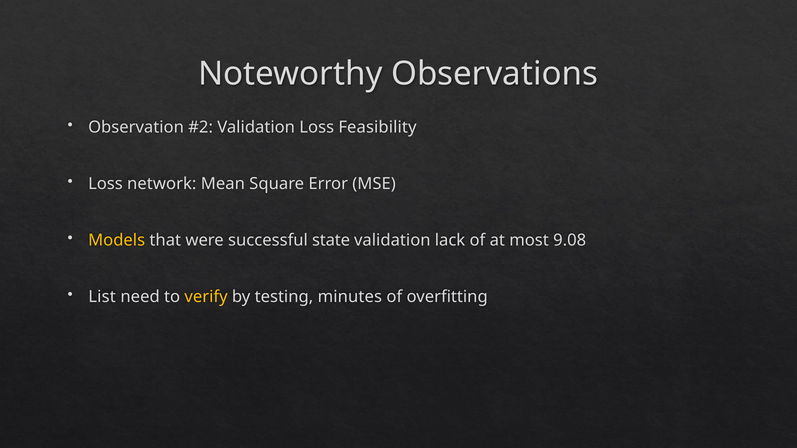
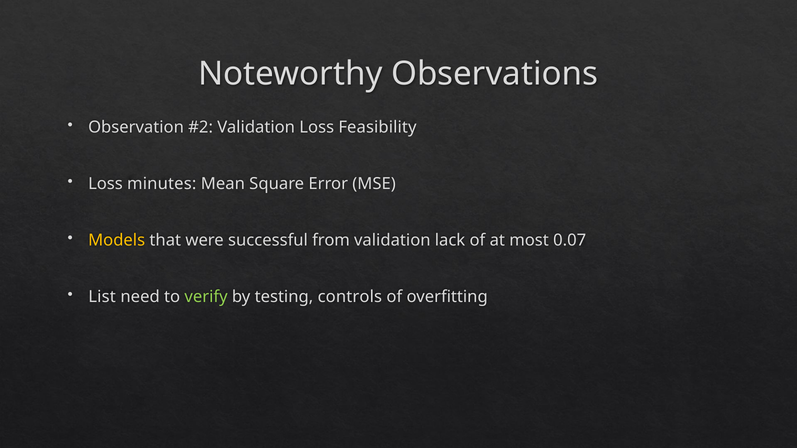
network: network -> minutes (162, 184)
state: state -> from (331, 240)
9.08: 9.08 -> 0.07 (570, 240)
verify colour: yellow -> light green (206, 297)
minutes: minutes -> controls (350, 297)
